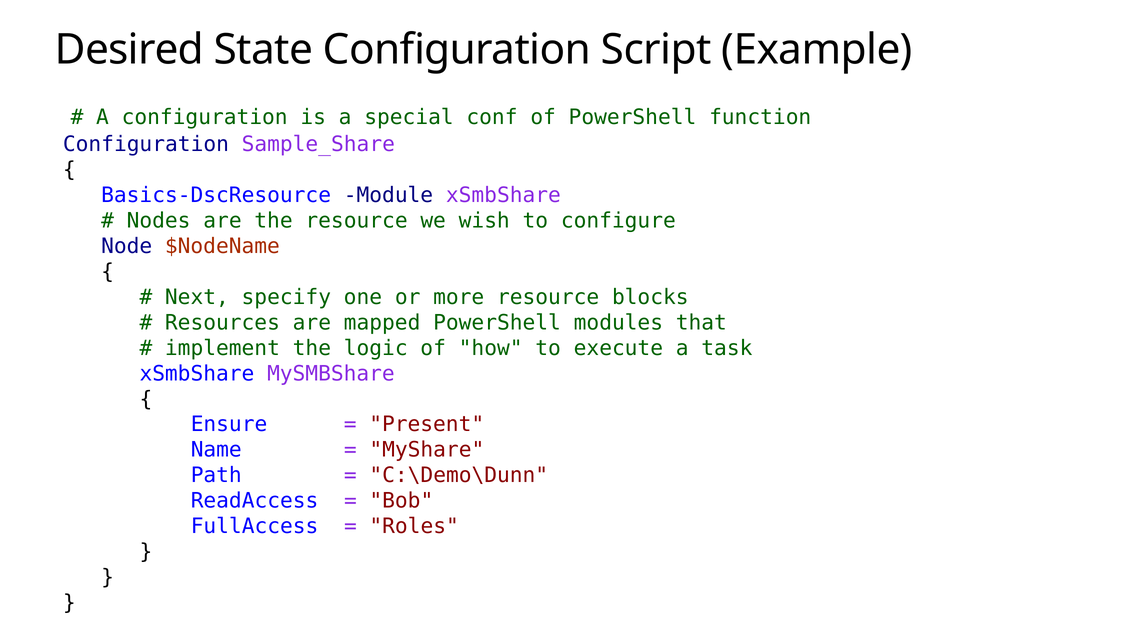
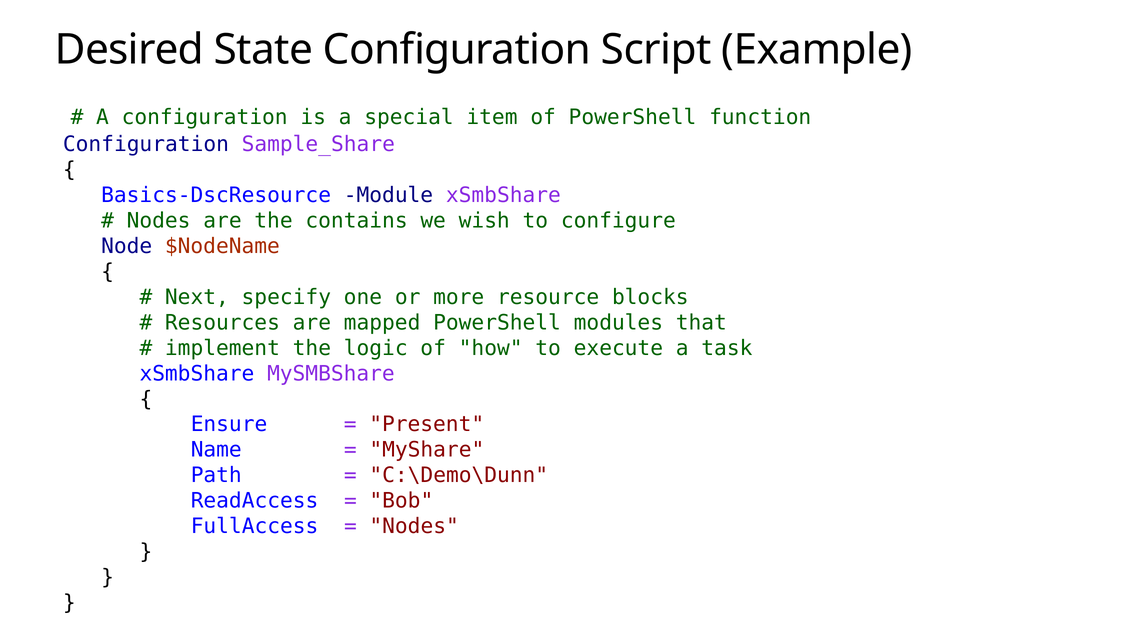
conf: conf -> item (492, 117)
the resource: resource -> contains (357, 221)
Roles: Roles -> Nodes (414, 526)
